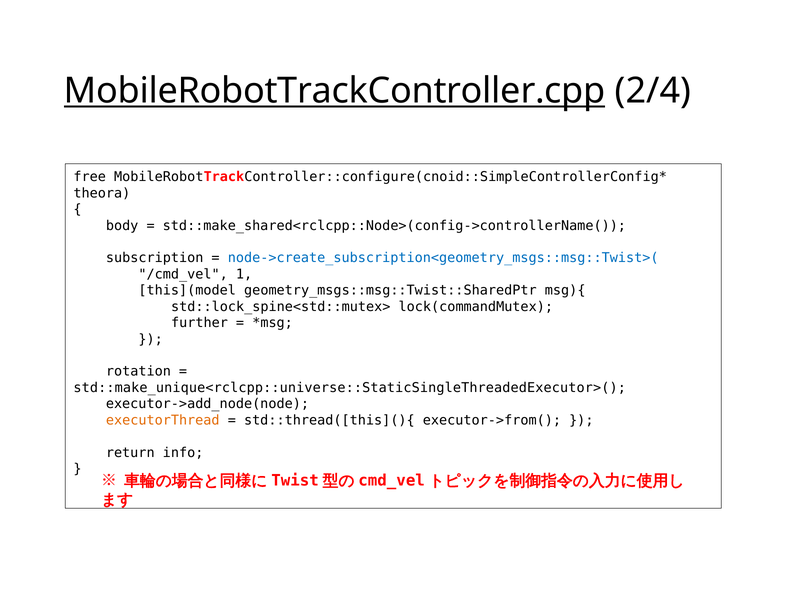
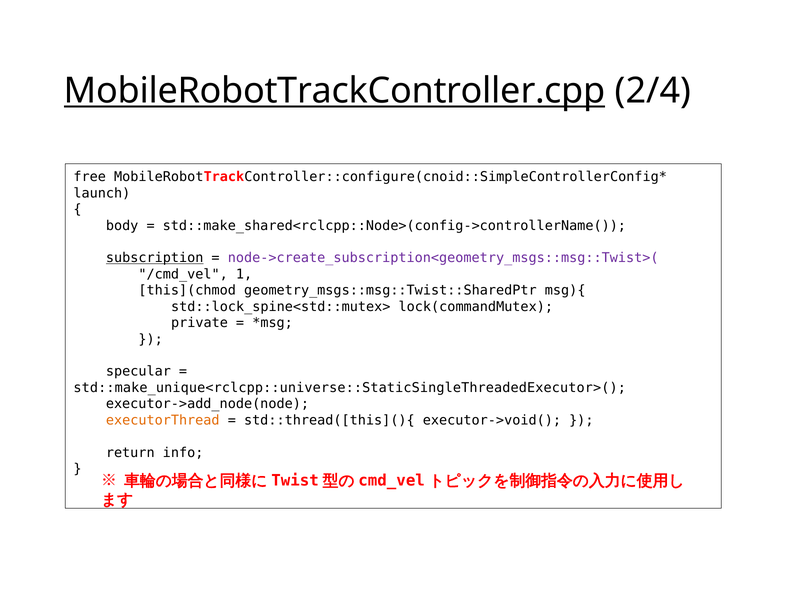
theora: theora -> launch (102, 193)
subscription underline: none -> present (155, 258)
node->create_subscription<geometry_msgs::msg::Twist>( colour: blue -> purple (443, 258)
this](model: this](model -> this](chmod (187, 291)
further: further -> private (199, 323)
rotation: rotation -> specular (138, 372)
executor->from(: executor->from( -> executor->void( (492, 420)
